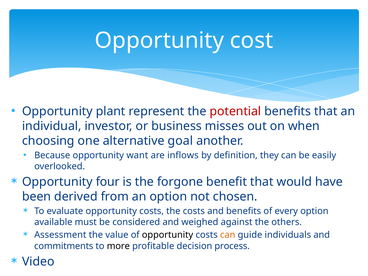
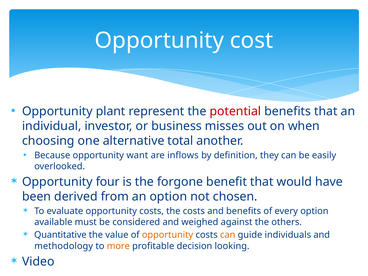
goal: goal -> total (180, 141)
Assessment: Assessment -> Quantitative (60, 235)
opportunity colour: black -> orange (168, 235)
commitments: commitments -> methodology (64, 246)
more colour: black -> orange (118, 246)
process: process -> looking (232, 246)
